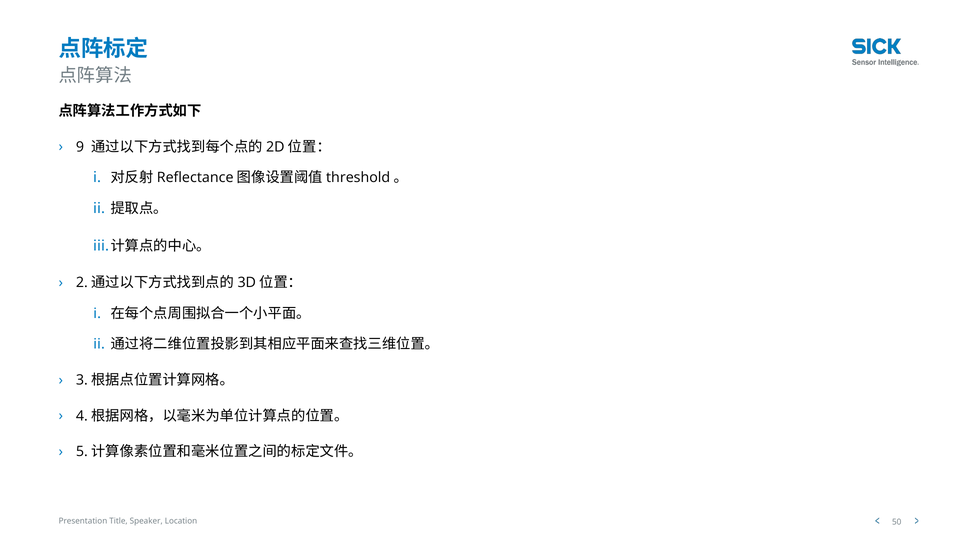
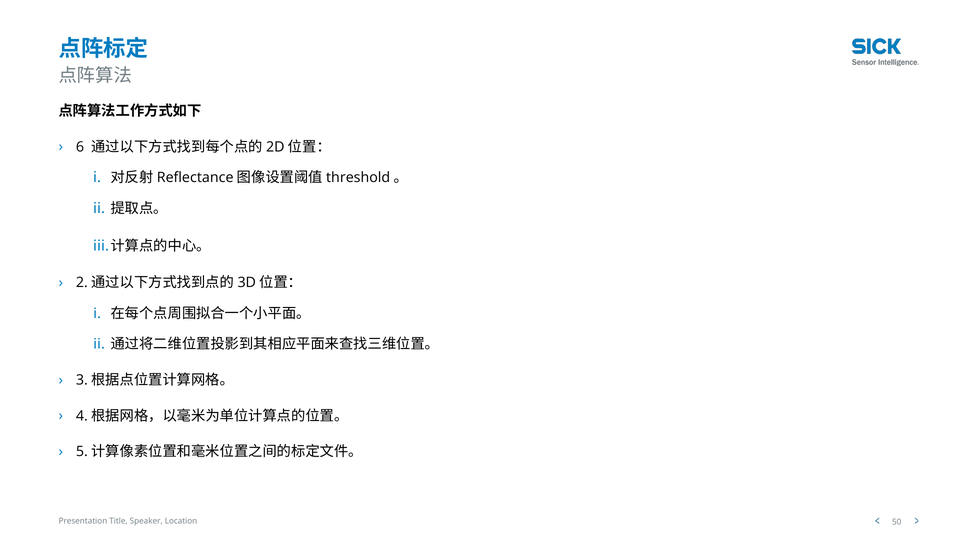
9: 9 -> 6 (80, 147)
